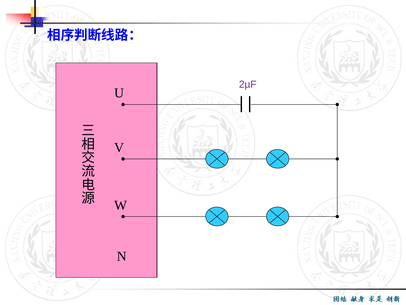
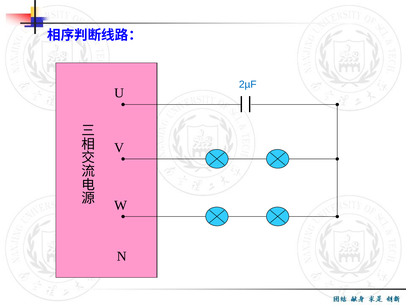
2µF colour: purple -> blue (248, 84)
